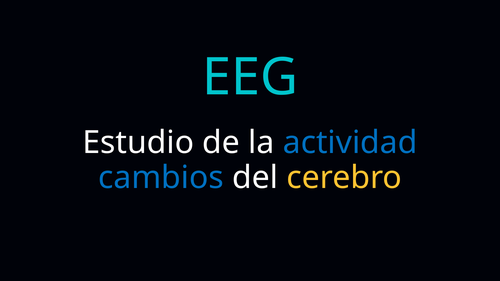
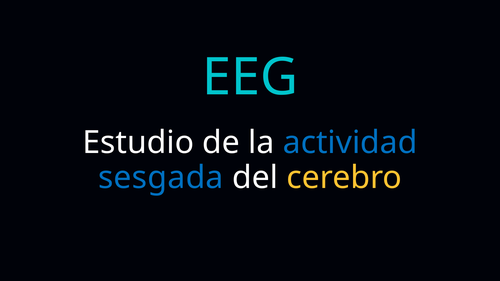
cambios: cambios -> sesgada (161, 178)
